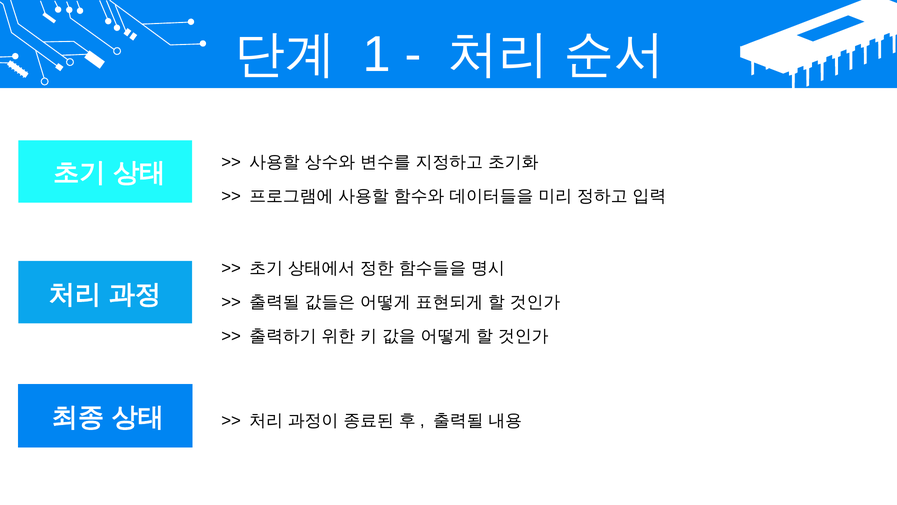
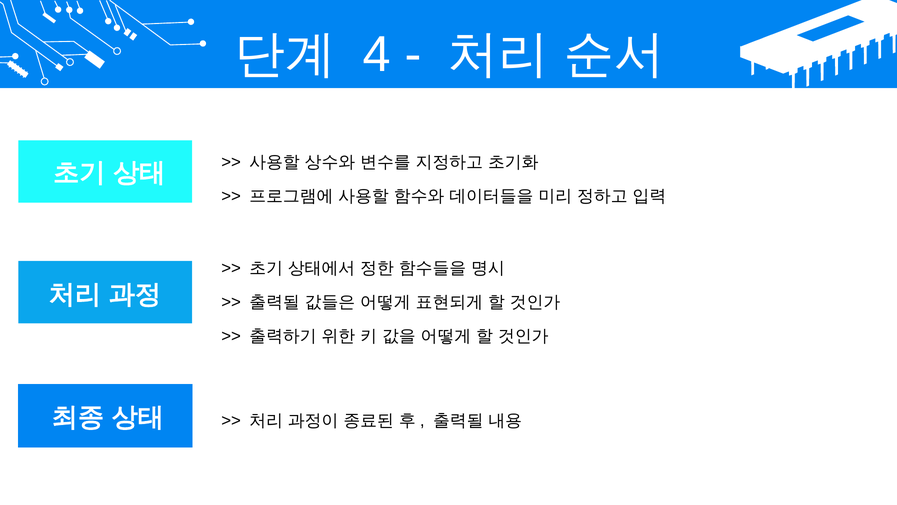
1: 1 -> 4 (377, 55)
